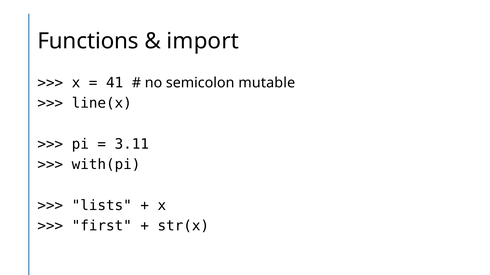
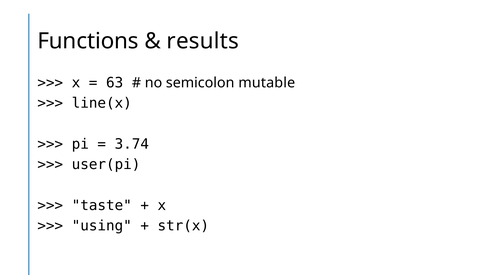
import: import -> results (203, 41)
41: 41 -> 63 (115, 83)
3.11: 3.11 -> 3.74 (132, 144)
with(pi: with(pi -> user(pi (106, 165)
lists: lists -> taste (102, 206)
first: first -> using (102, 226)
